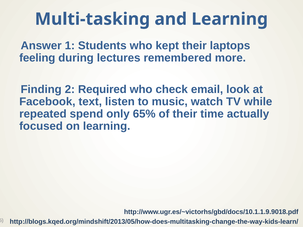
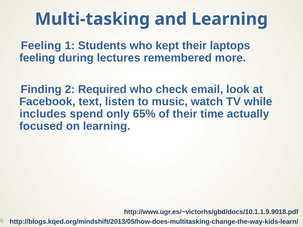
Answer: Answer -> Feeling (41, 46)
repeated: repeated -> includes (43, 114)
